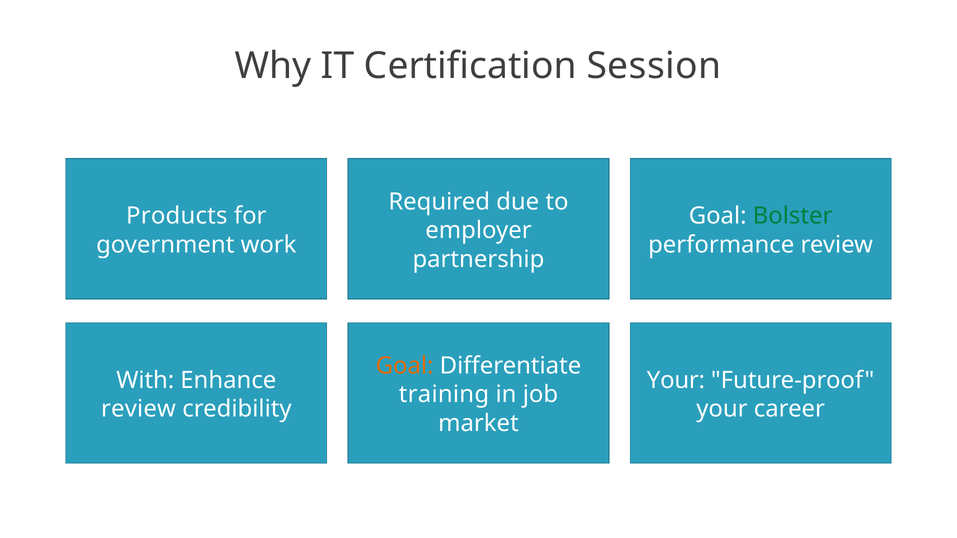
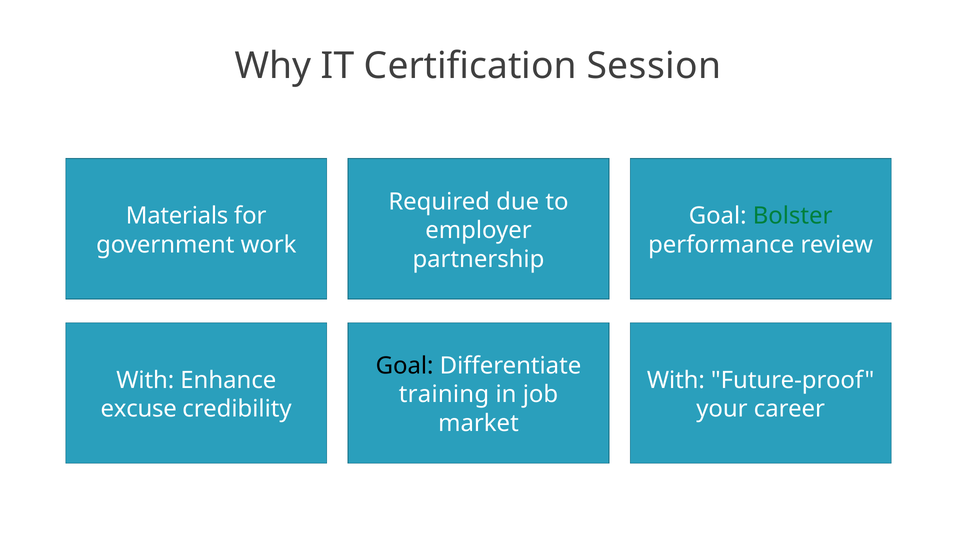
Products: Products -> Materials (177, 216)
Goal colour: orange -> black (405, 366)
Your: Your -> With (676, 380)
review: review -> excuse (139, 409)
